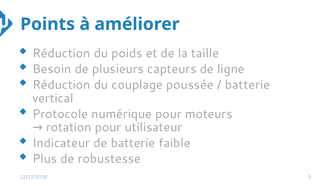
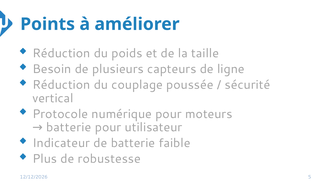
batterie: batterie -> sécurité (247, 85)
rotation: rotation -> batterie (69, 127)
